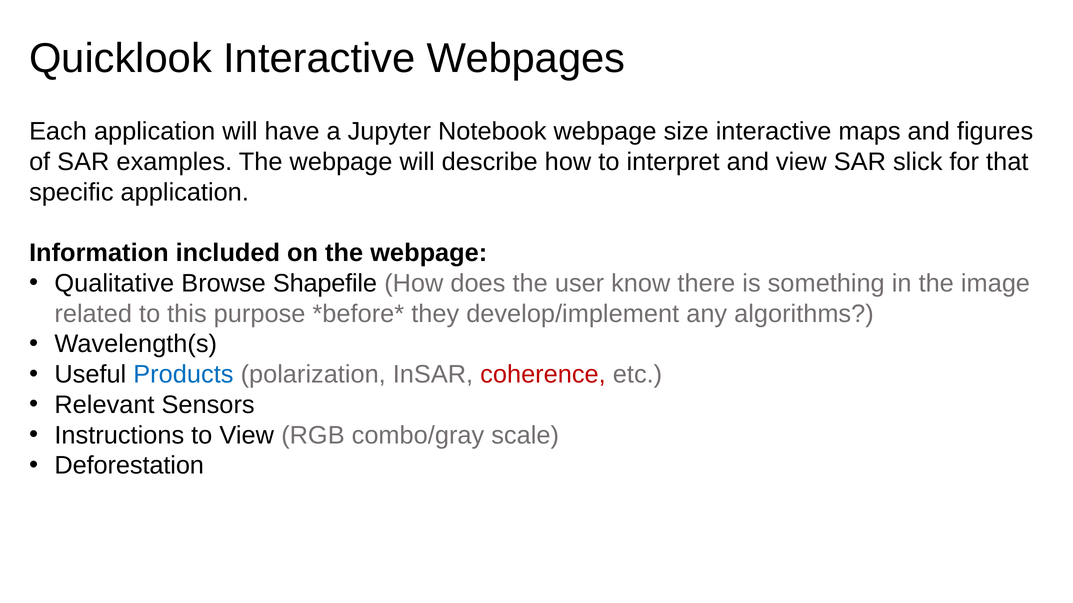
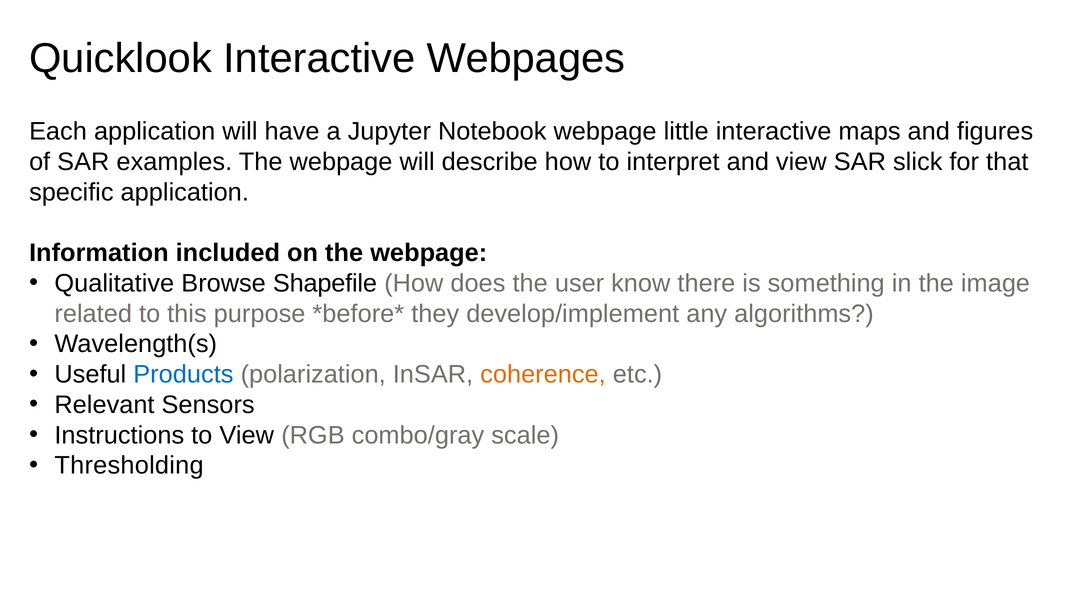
size: size -> little (686, 132)
coherence colour: red -> orange (543, 375)
Deforestation: Deforestation -> Thresholding (129, 466)
